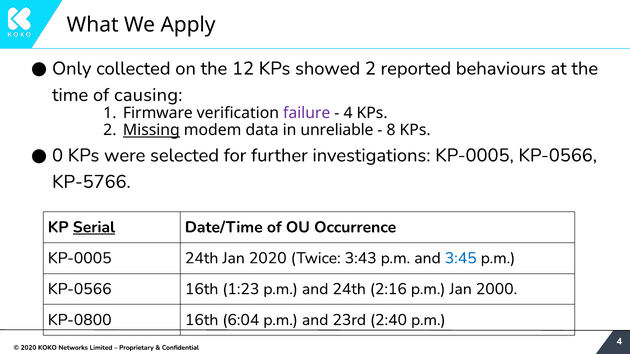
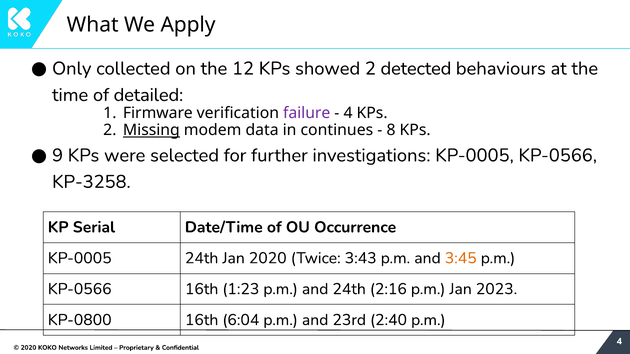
reported: reported -> detected (416, 69)
causing: causing -> detailed (148, 95)
unreliable: unreliable -> continues (337, 130)
0: 0 -> 9 (58, 155)
KP-5766: KP-5766 -> KP-3258 (91, 182)
Serial underline: present -> none (94, 227)
3:45 colour: blue -> orange (461, 258)
2000: 2000 -> 2023 (497, 289)
